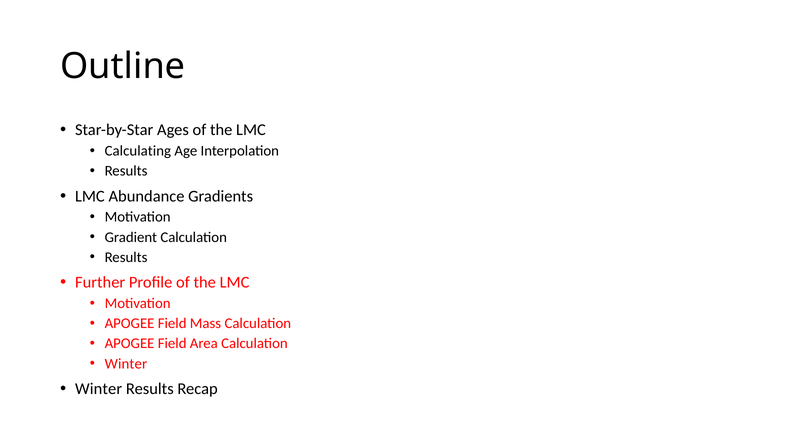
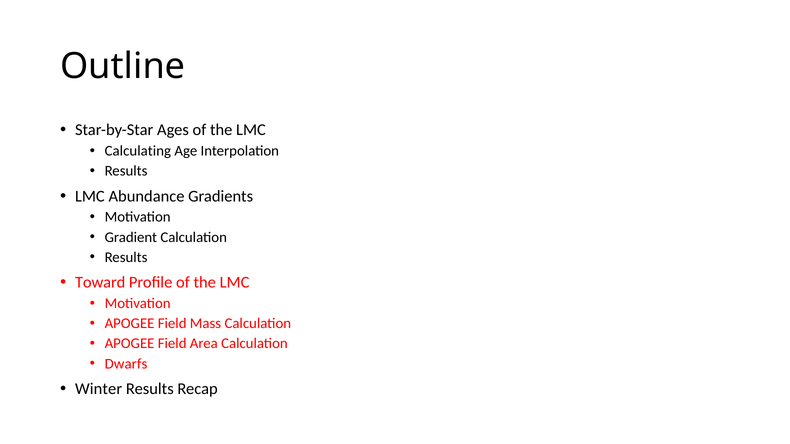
Further: Further -> Toward (100, 283)
Winter: Winter -> Dwarfs (126, 364)
